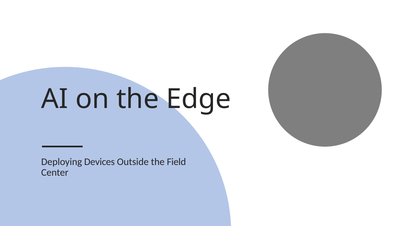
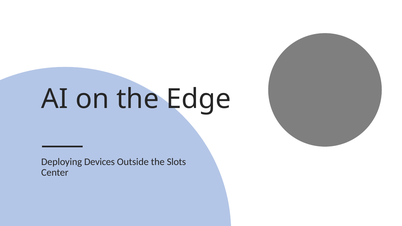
Field: Field -> Slots (176, 162)
